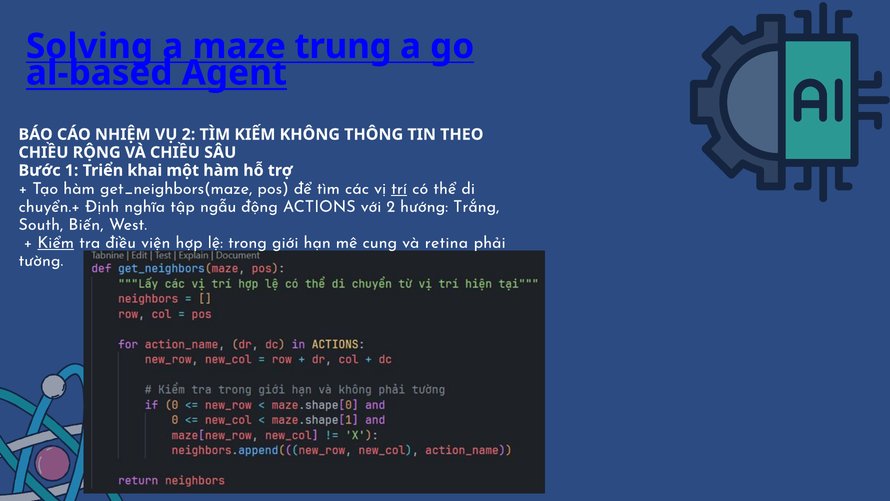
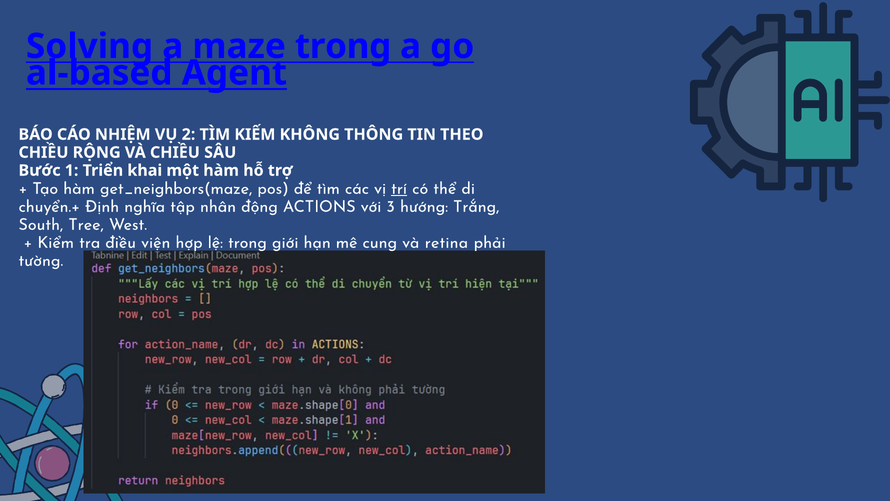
maze trung: trung -> trong (343, 46)
ngẫu: ngẫu -> nhân (218, 206)
với 2: 2 -> 3 (391, 206)
Biến: Biến -> Tree (86, 224)
Kiểm underline: present -> none (56, 242)
